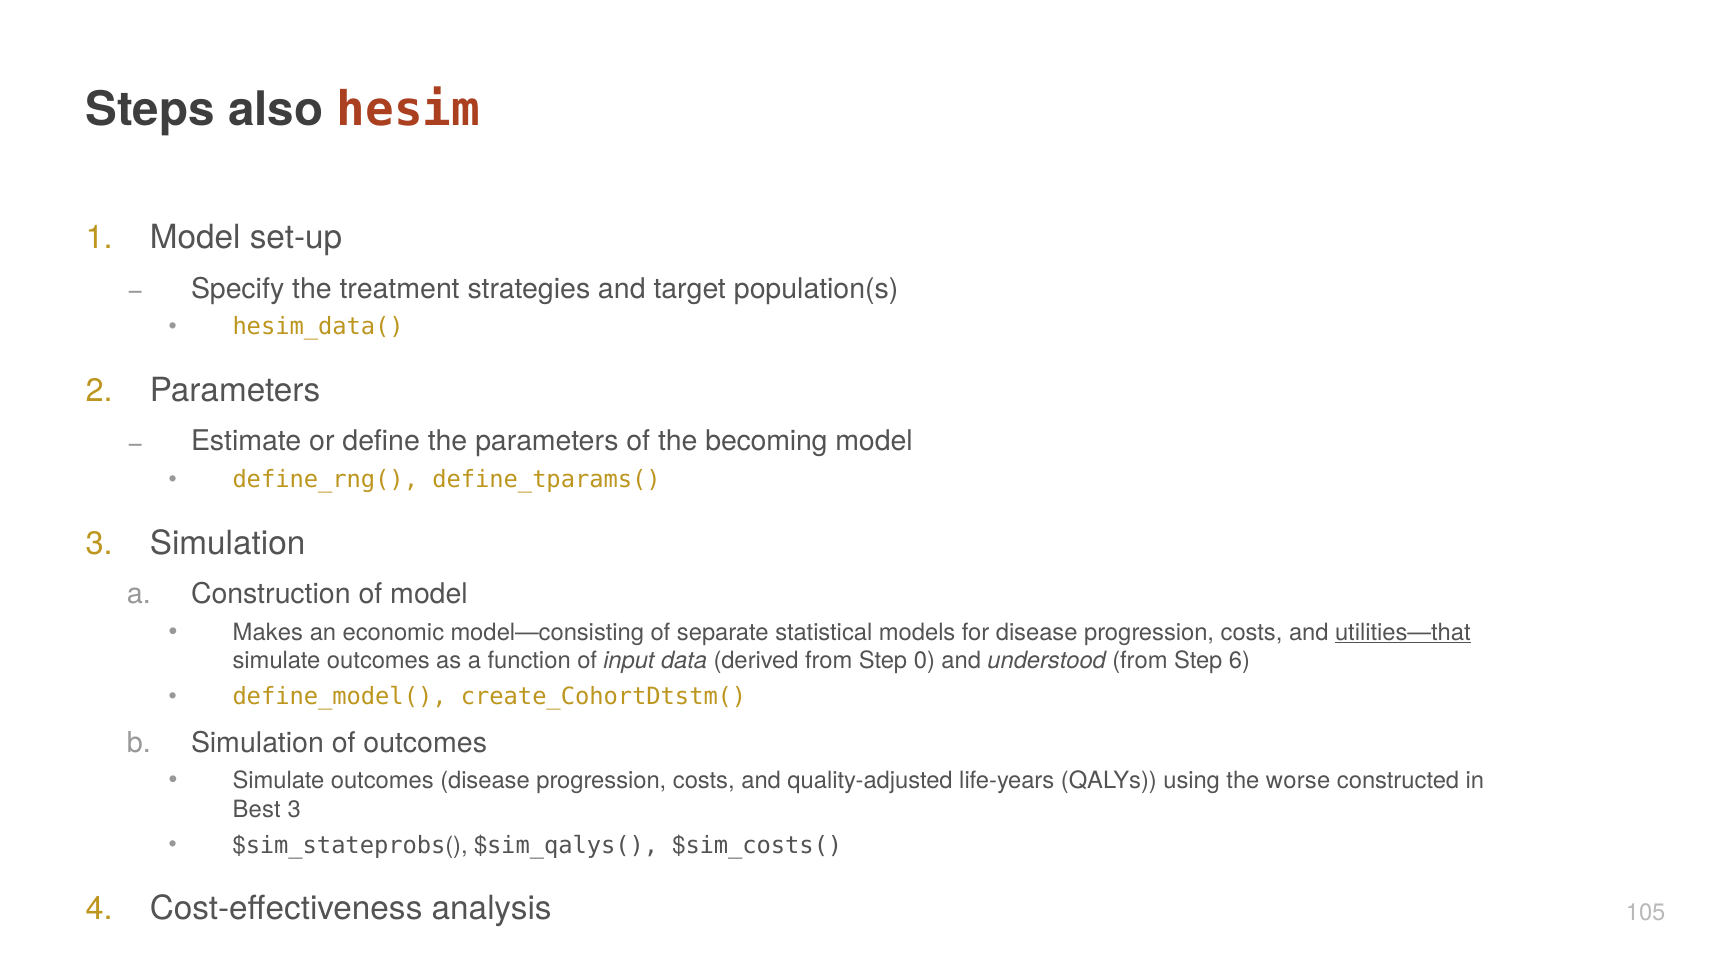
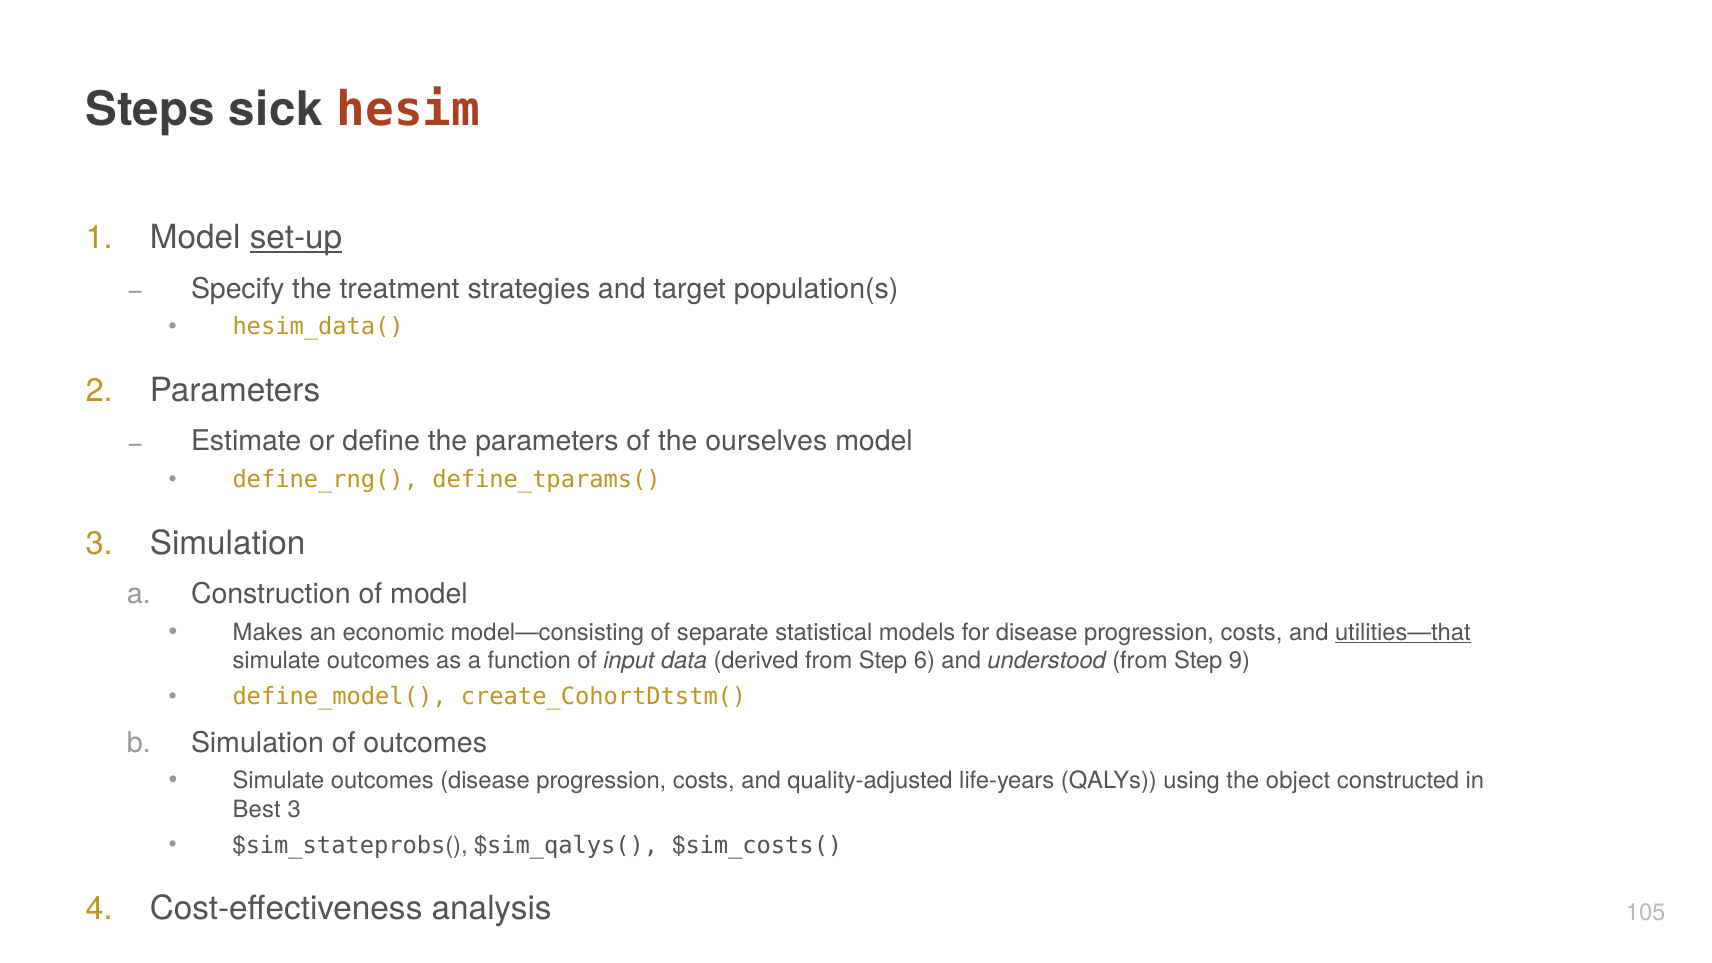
also: also -> sick (276, 110)
set-up underline: none -> present (296, 238)
becoming: becoming -> ourselves (766, 442)
0: 0 -> 6 (924, 661)
6: 6 -> 9 (1239, 661)
worse: worse -> object (1298, 781)
